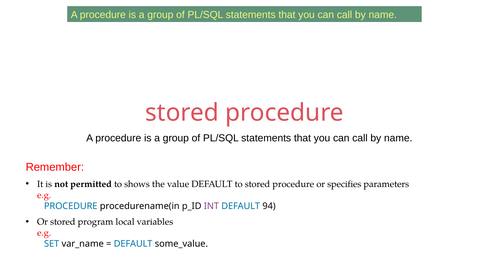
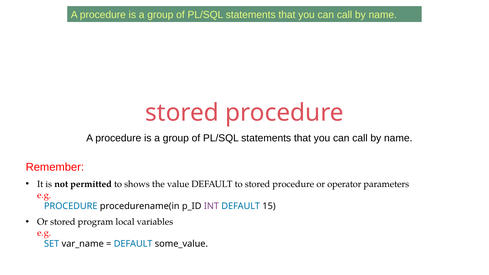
specifies: specifies -> operator (344, 184)
94: 94 -> 15 (269, 206)
